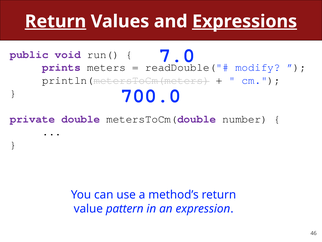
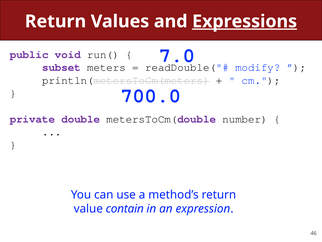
Return underline: present -> none (55, 21)
prints: prints -> subset (61, 67)
pattern: pattern -> contain (125, 208)
